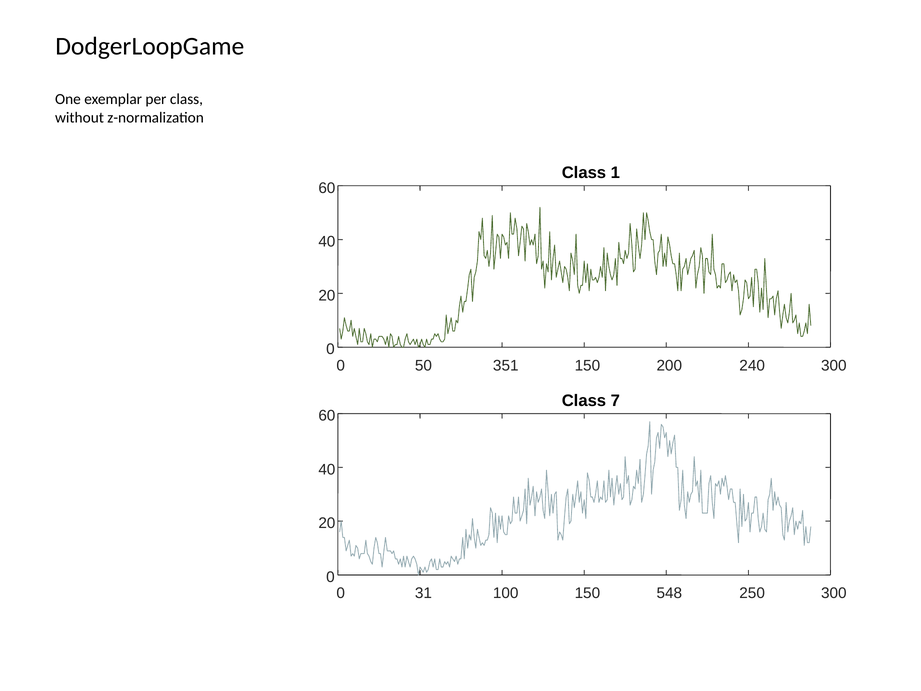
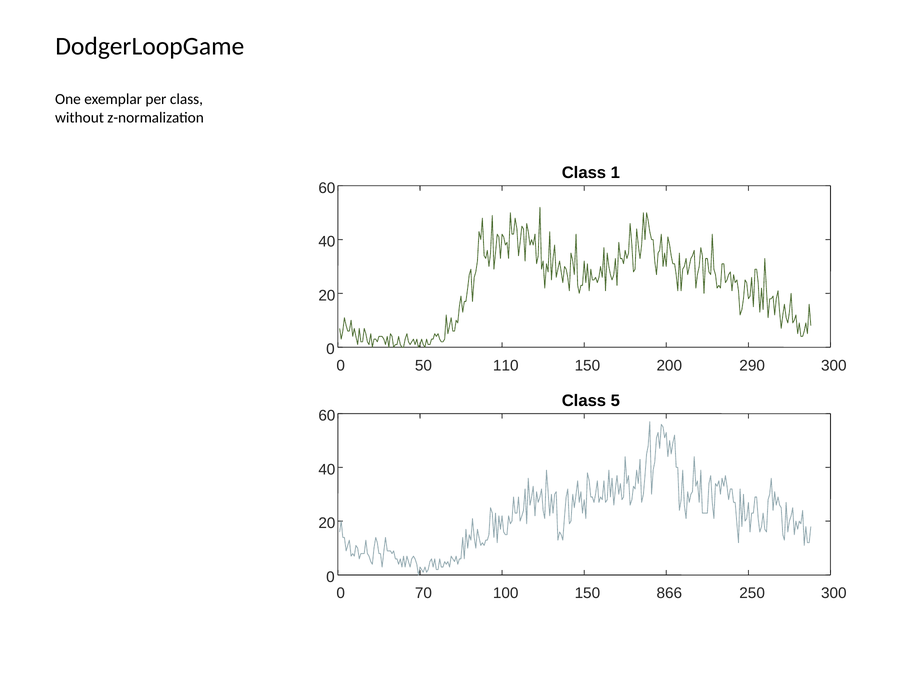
351: 351 -> 110 (506, 365)
240: 240 -> 290 (752, 365)
7: 7 -> 5 (615, 401)
31: 31 -> 70 (423, 593)
548: 548 -> 866 (669, 593)
